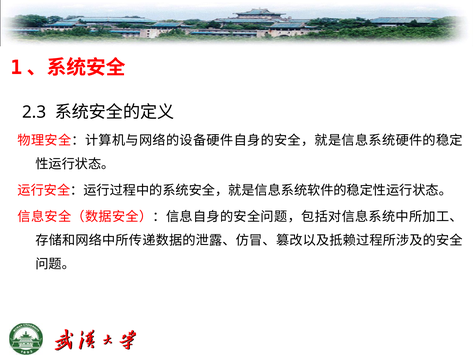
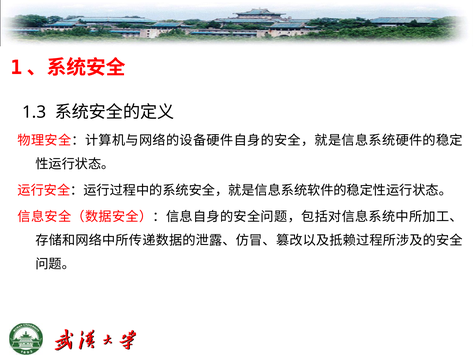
2.3: 2.3 -> 1.3 (34, 112)
